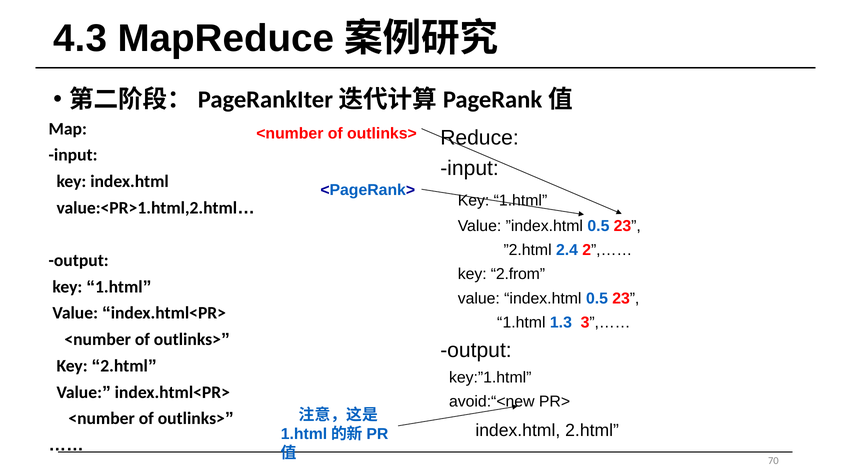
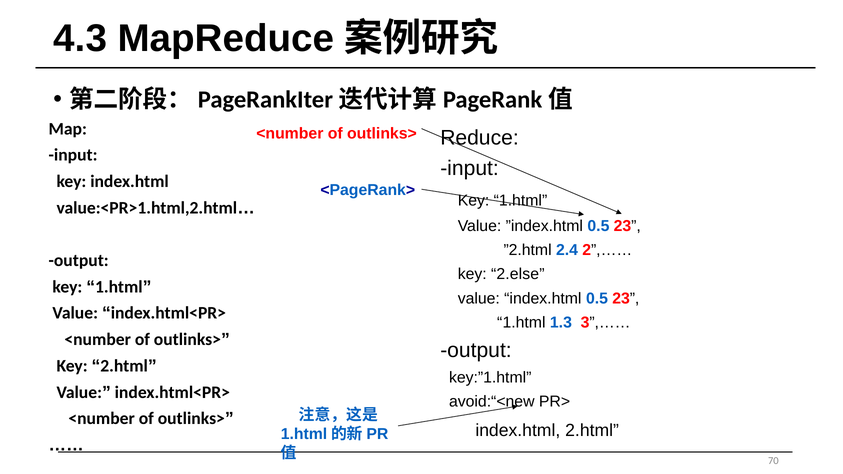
2.from: 2.from -> 2.else (518, 274)
